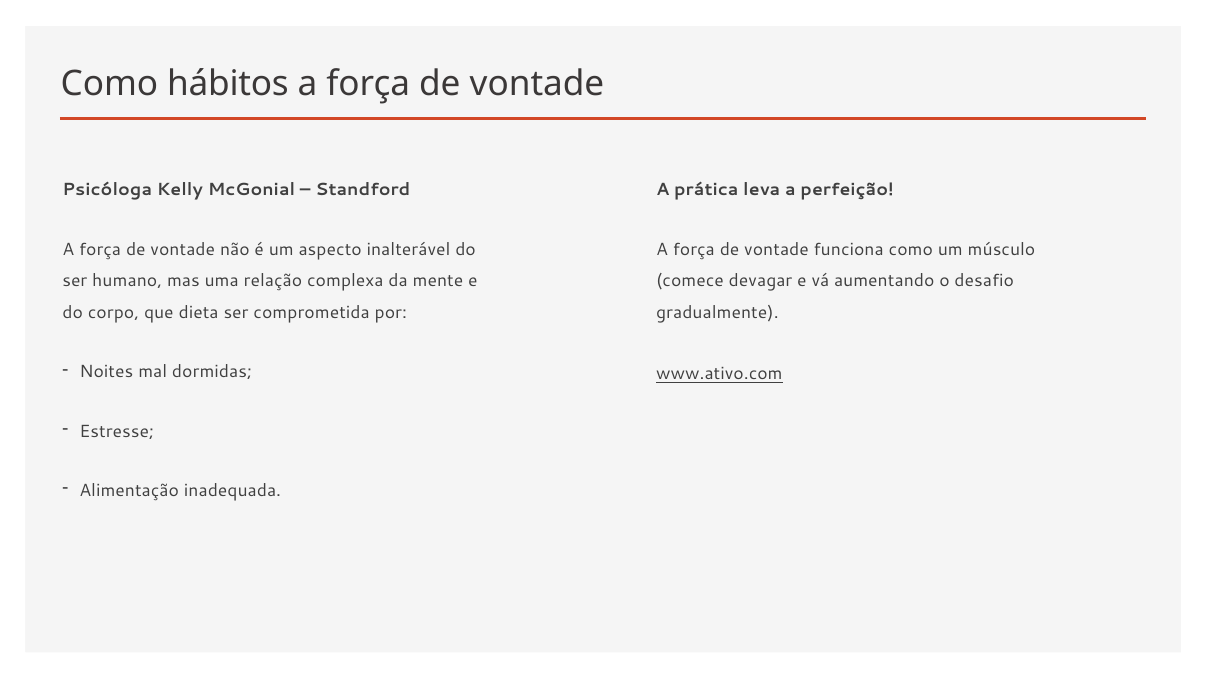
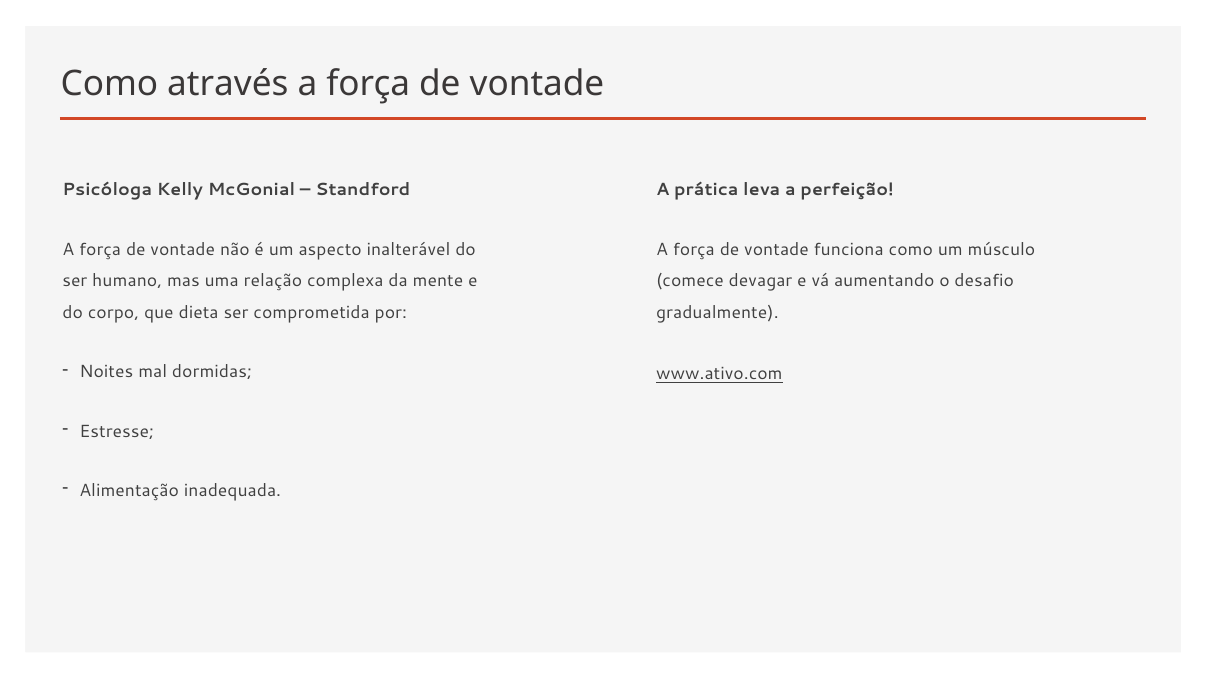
hábitos: hábitos -> através (228, 84)
